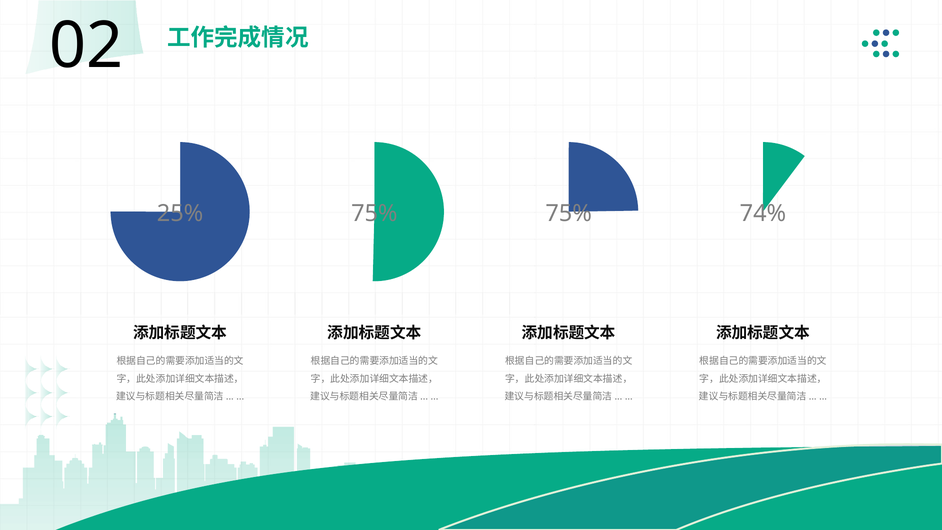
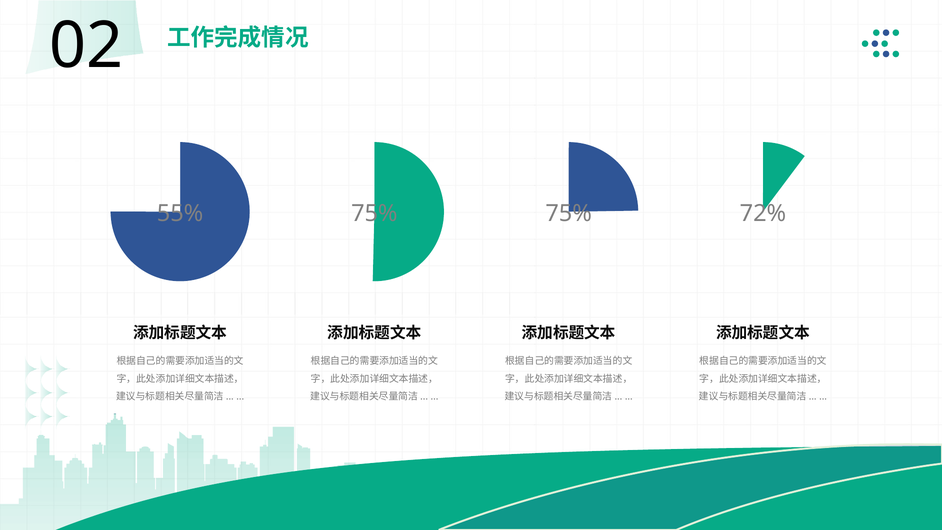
25%: 25% -> 55% (180, 213)
74%: 74% -> 72% (763, 213)
